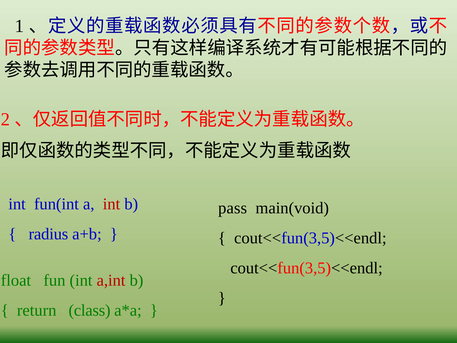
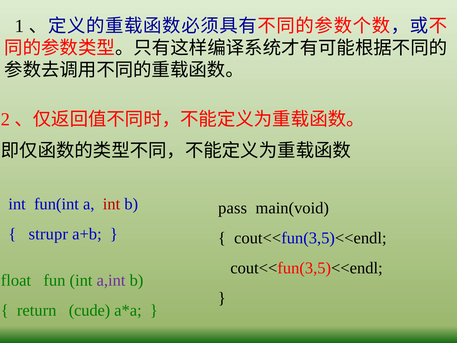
radius: radius -> strupr (48, 234)
a,int colour: red -> purple (111, 280)
class: class -> cude (90, 310)
